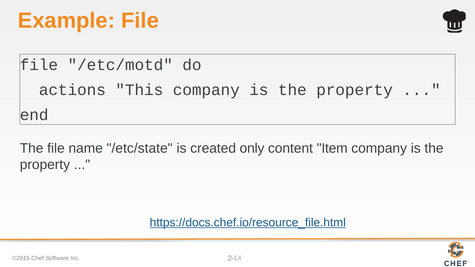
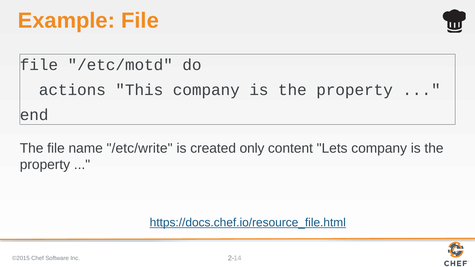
/etc/state: /etc/state -> /etc/write (140, 148)
Item: Item -> Lets (332, 148)
